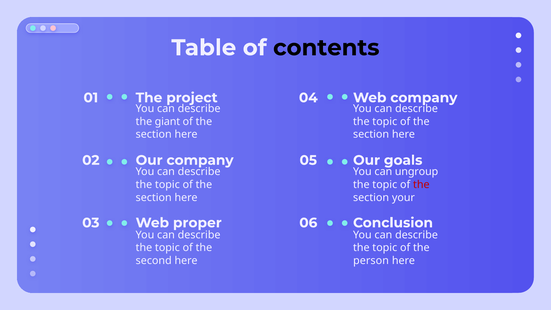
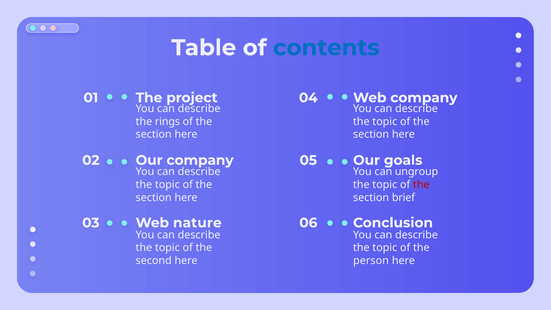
contents colour: black -> blue (326, 48)
giant: giant -> rings (167, 122)
your: your -> brief (403, 197)
proper: proper -> nature (197, 223)
